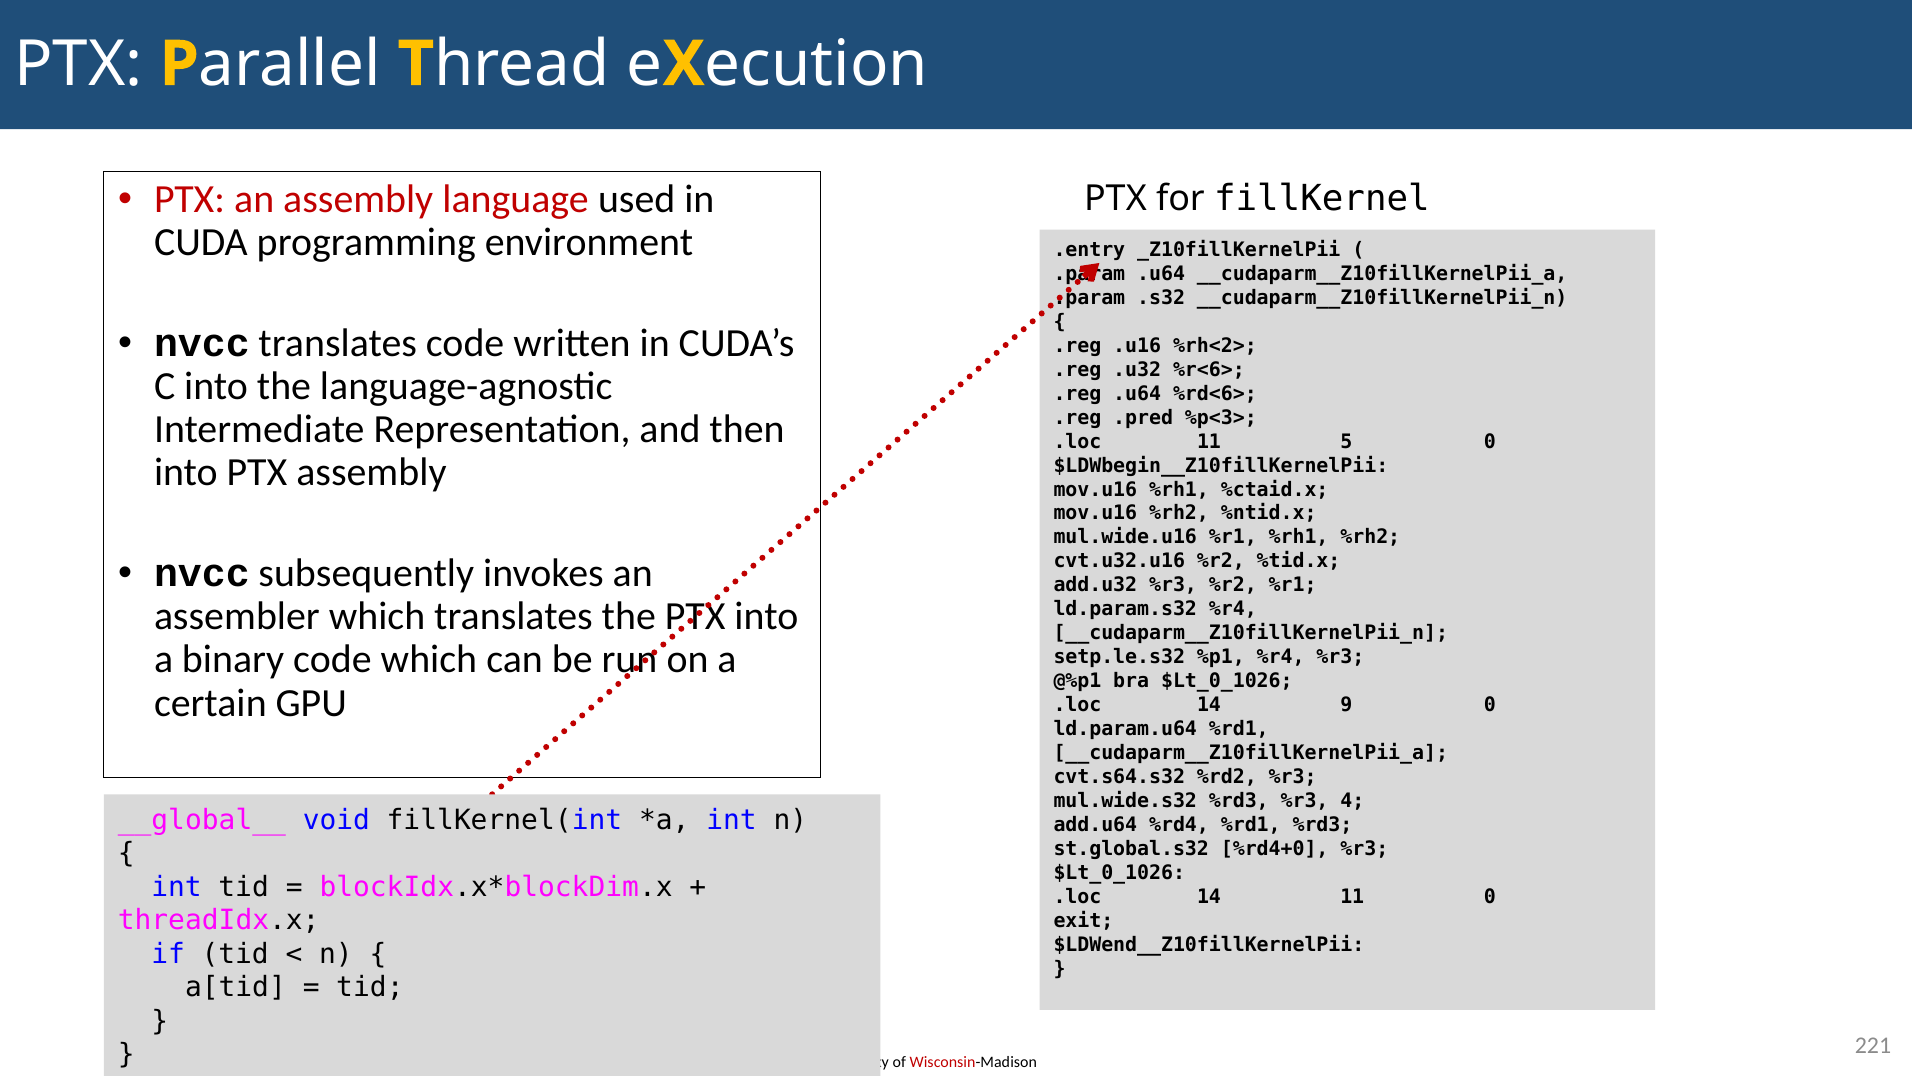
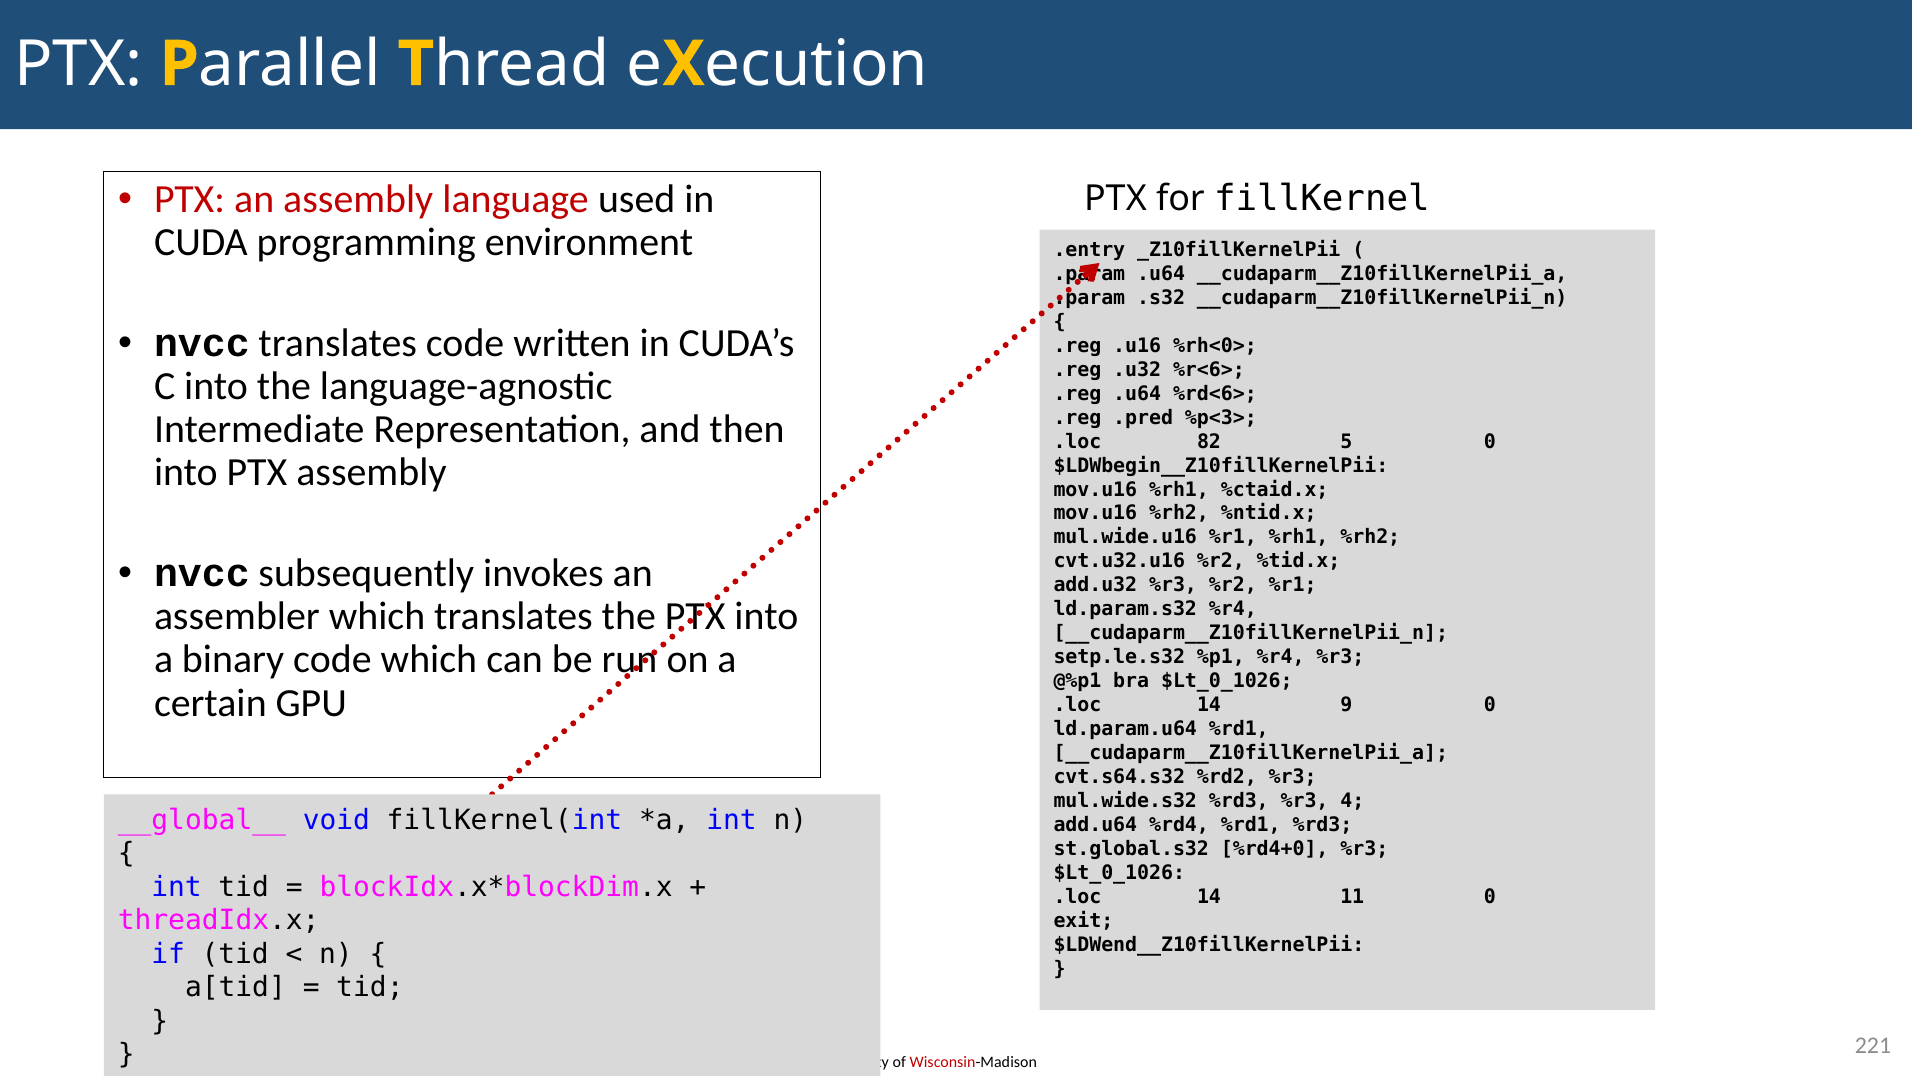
%rh<2>: %rh<2> -> %rh<0> (1215, 346)
11: 11 -> 82 (1209, 441)
